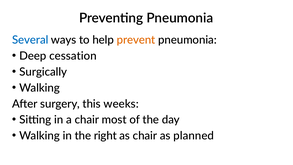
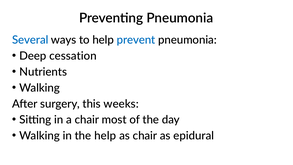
prevent colour: orange -> blue (136, 40)
Surgically: Surgically -> Nutrients (43, 72)
the right: right -> help (105, 136)
planned: planned -> epidural (194, 136)
